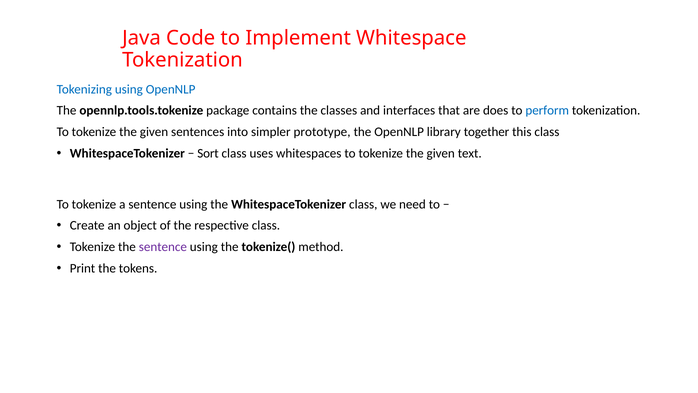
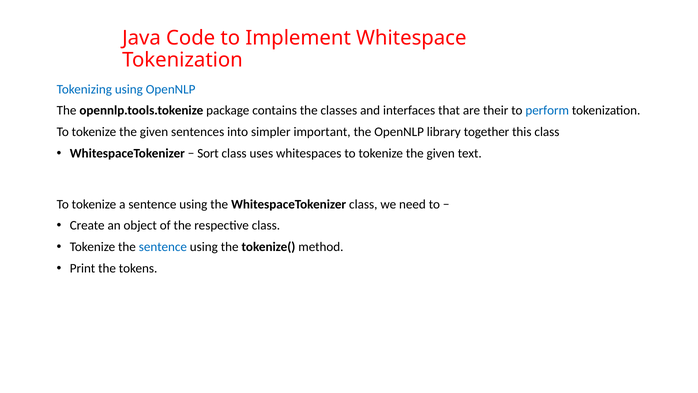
does: does -> their (496, 111)
prototype: prototype -> important (322, 132)
sentence colour: purple -> blue (163, 247)
